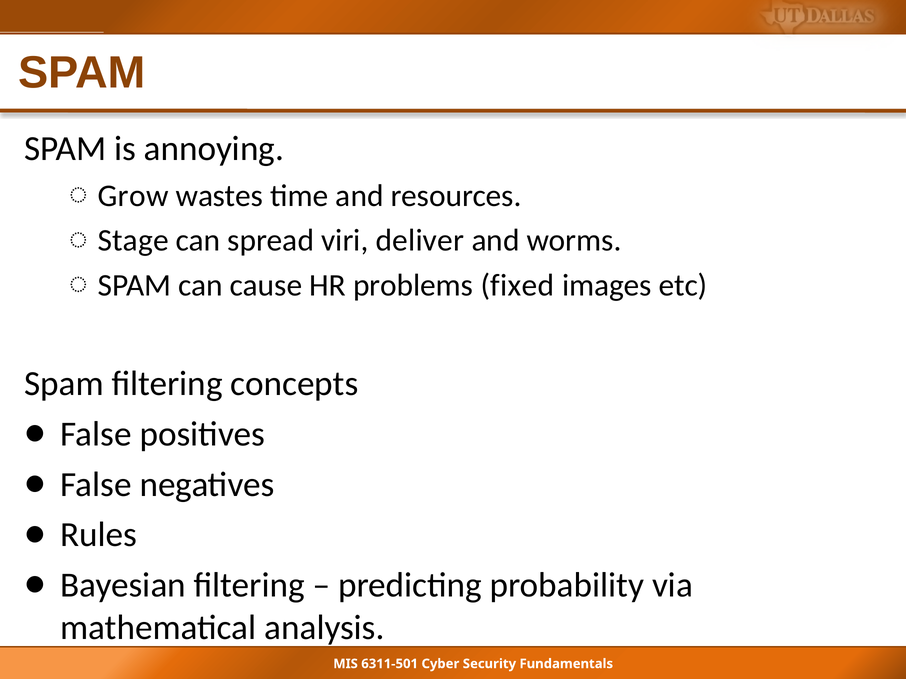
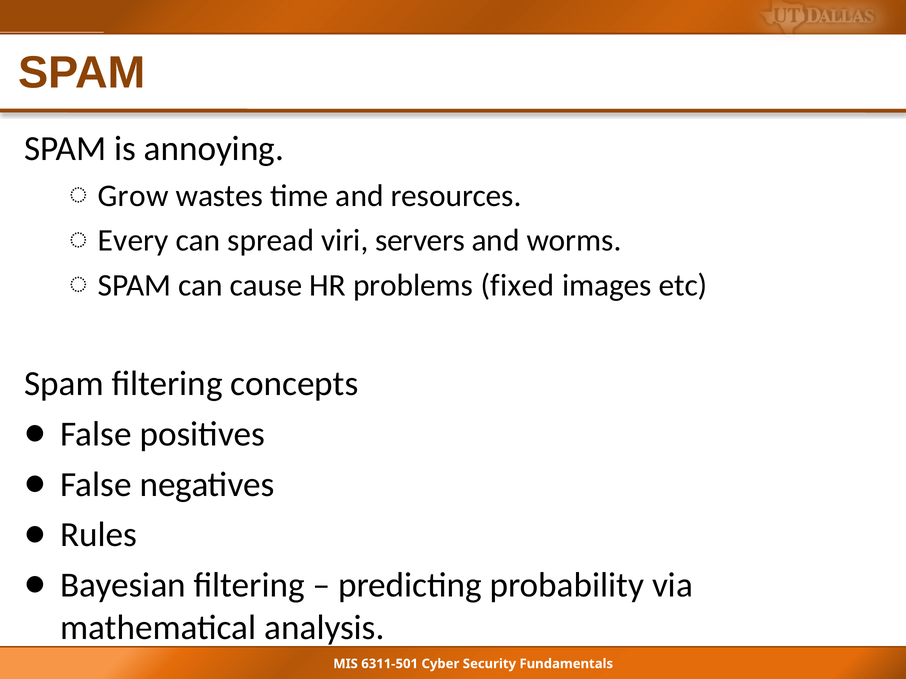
Stage: Stage -> Every (133, 241)
deliver: deliver -> servers (420, 241)
